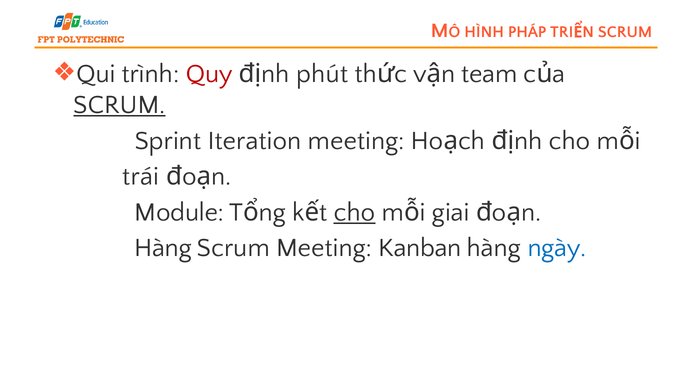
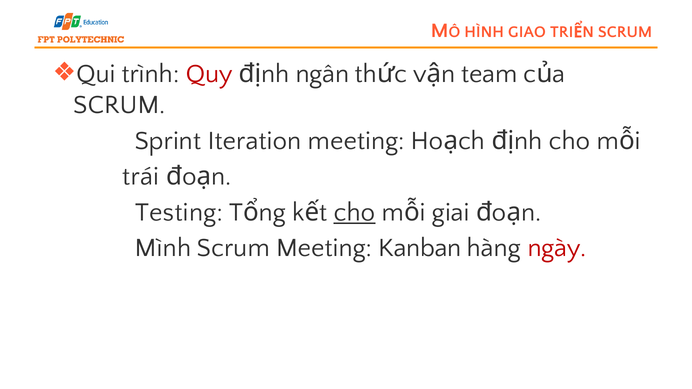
PHÁP: PHÁP -> GIAO (527, 32)
phút: phút -> ngân (322, 74)
SCRUM underline: present -> none (119, 105)
Module: Module -> Testing (179, 212)
Hàng: Hàng -> Mình (163, 248)
ngày colour: blue -> red (557, 248)
